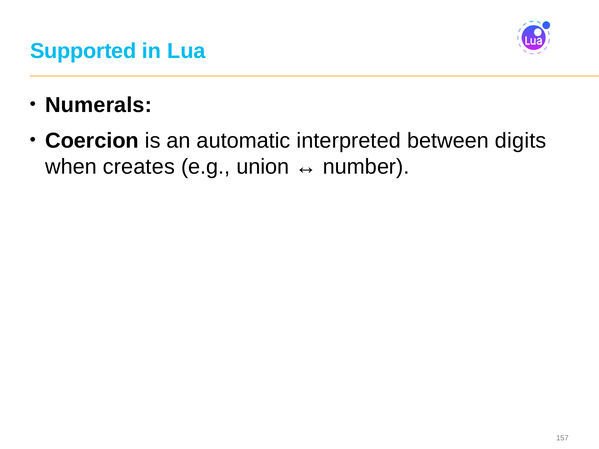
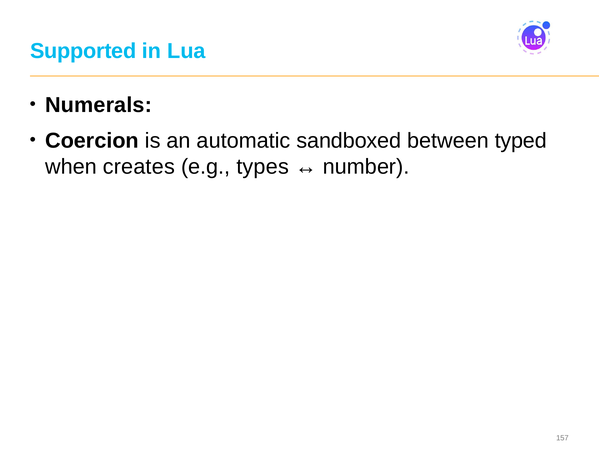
interpreted: interpreted -> sandboxed (349, 141)
digits: digits -> typed (521, 141)
union: union -> types (263, 167)
